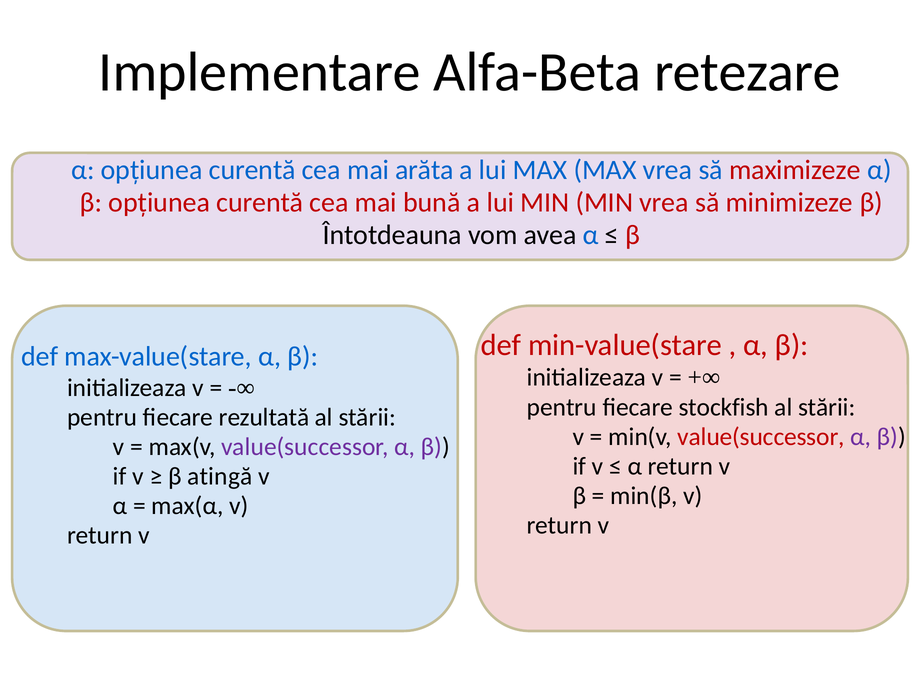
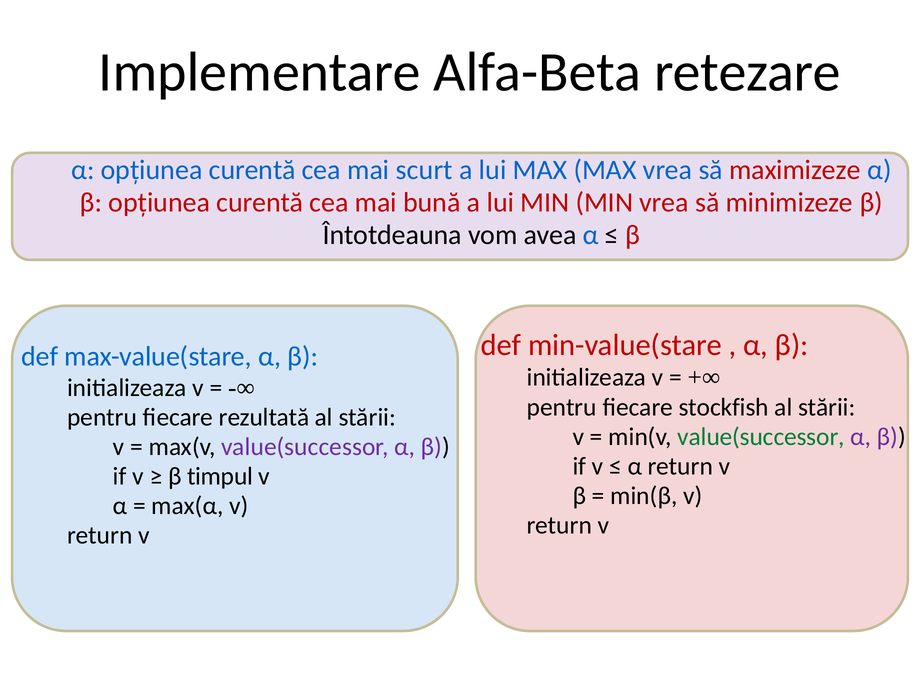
arăta: arăta -> scurt (424, 170)
value(successor colour: red -> green (761, 437)
atingă: atingă -> timpul (220, 476)
